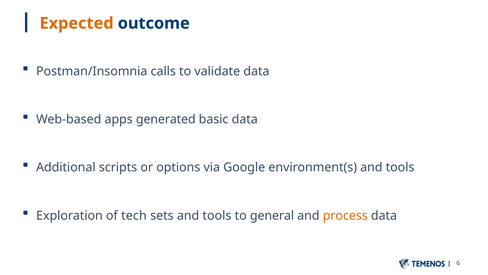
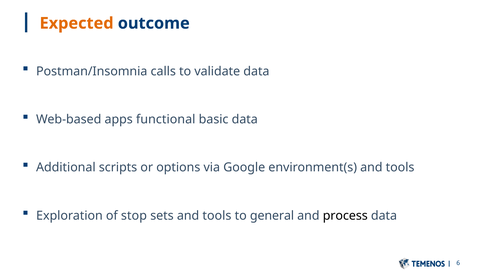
generated: generated -> functional (166, 119)
tech: tech -> stop (134, 215)
process colour: orange -> black (345, 215)
